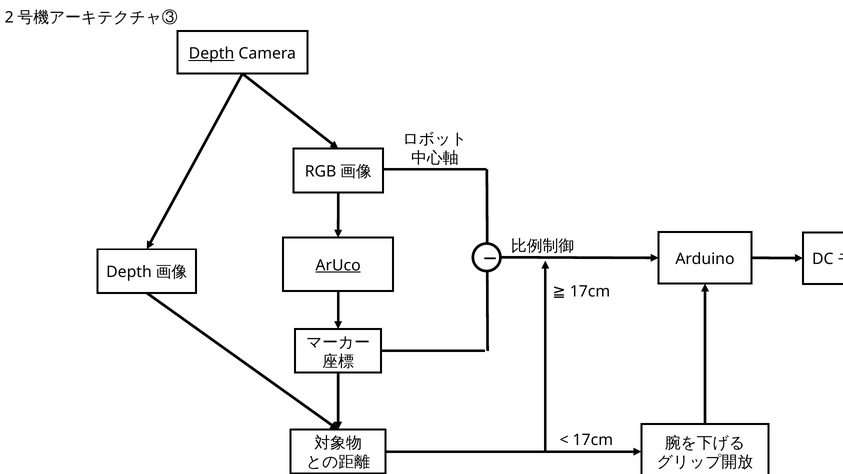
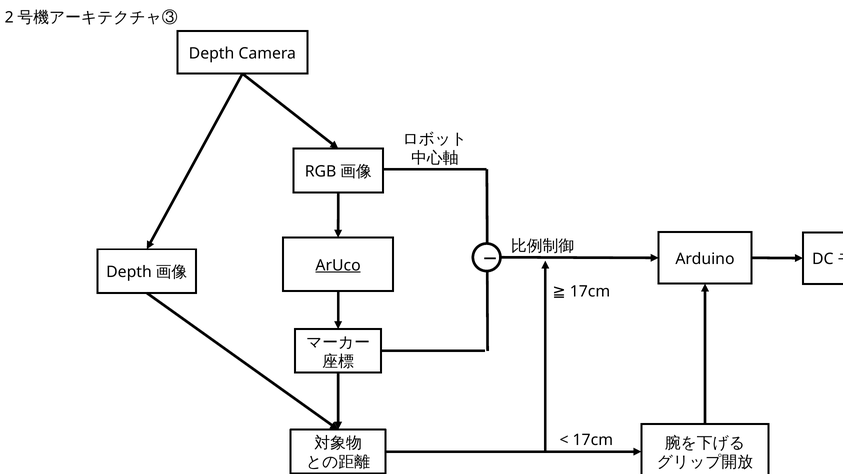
Depth underline: present -> none (212, 54)
